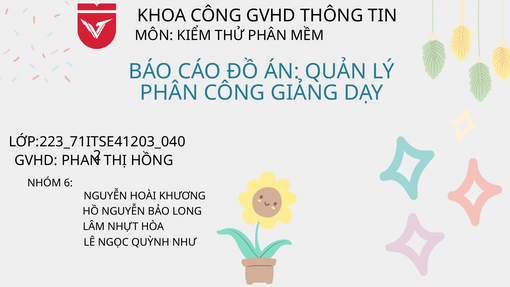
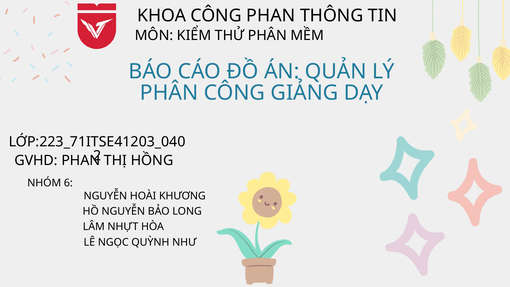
CÔNG GVHD: GVHD -> PHAN (271, 16)
